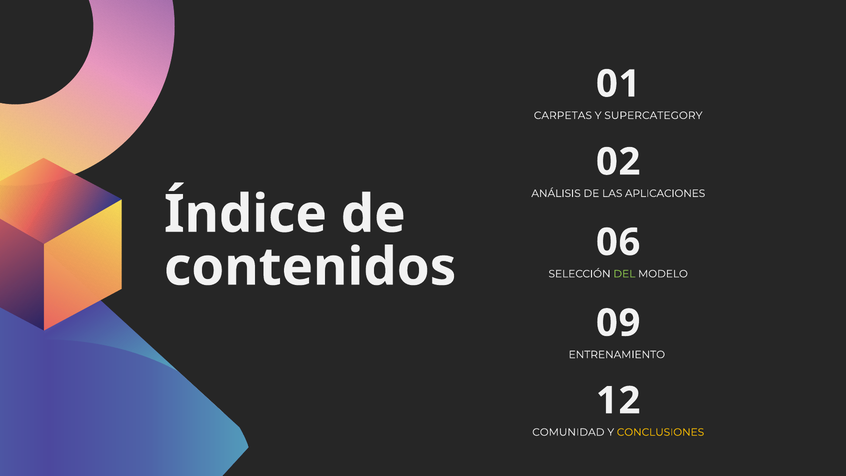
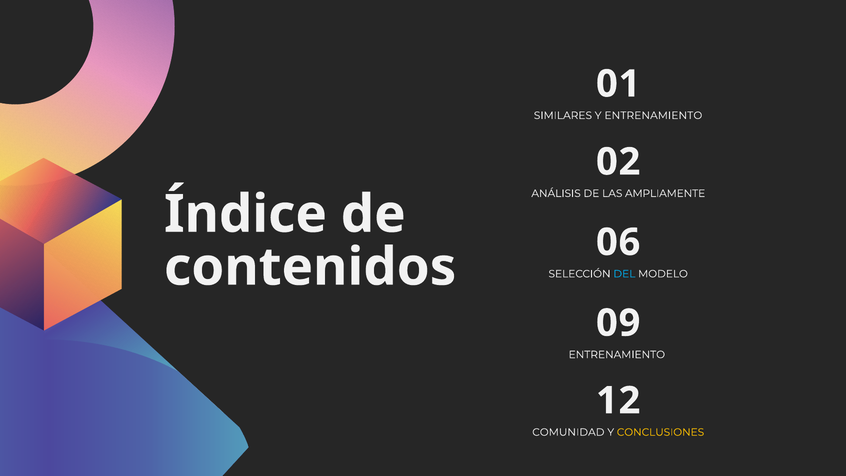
CARPETAS: CARPETAS -> SIMILARES (563, 115)
Y SUPERCATEGORY: SUPERCATEGORY -> ENTRENAMIENTO (653, 115)
APLICACIONES: APLICACIONES -> AMPLIAMENTE (665, 193)
DEL colour: light green -> light blue (624, 274)
